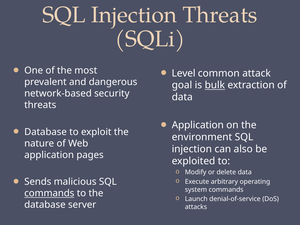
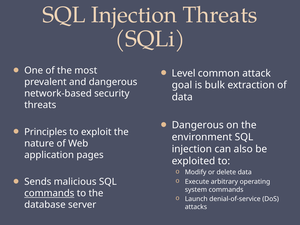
bulk underline: present -> none (215, 85)
Application: Application -> Dangerous (198, 125)
Database: Database -> Principles (46, 132)
